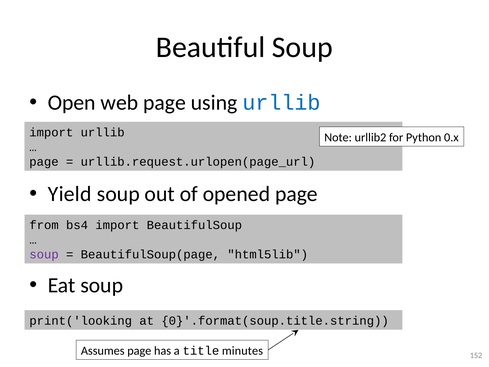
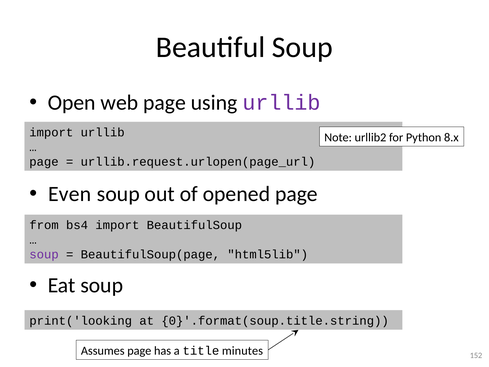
urllib colour: blue -> purple (282, 103)
0.x: 0.x -> 8.x (451, 137)
Yield: Yield -> Even (70, 194)
